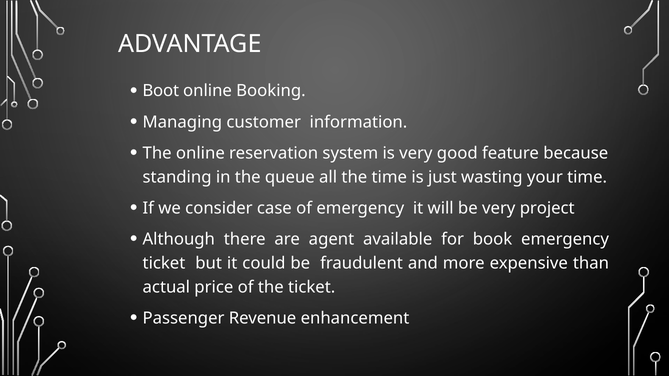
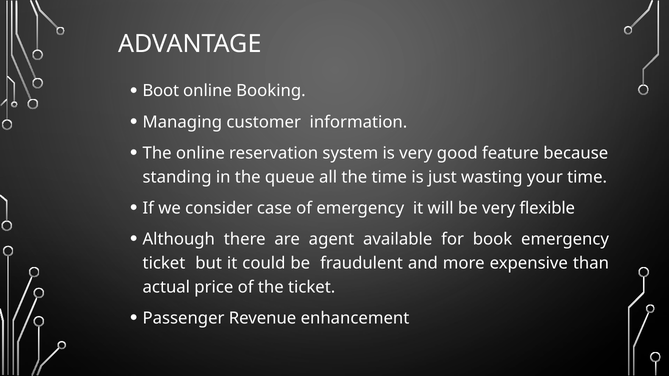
project: project -> flexible (547, 208)
